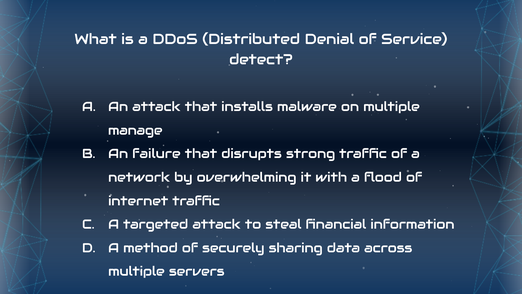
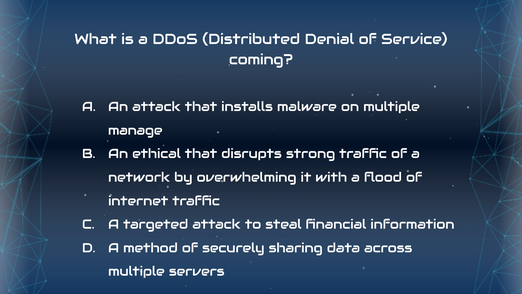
detect: detect -> coming (261, 59)
failure: failure -> ethical (157, 154)
